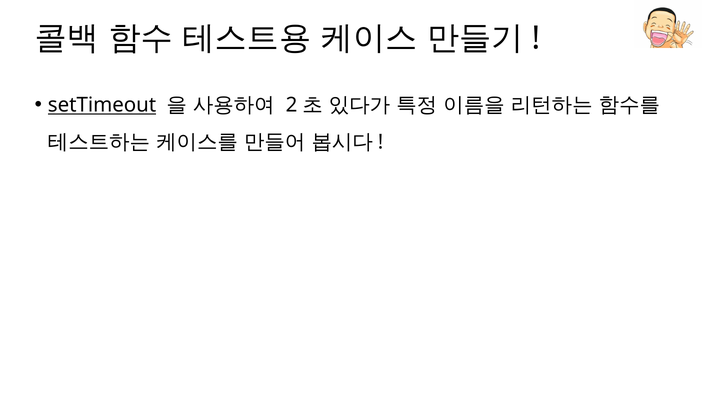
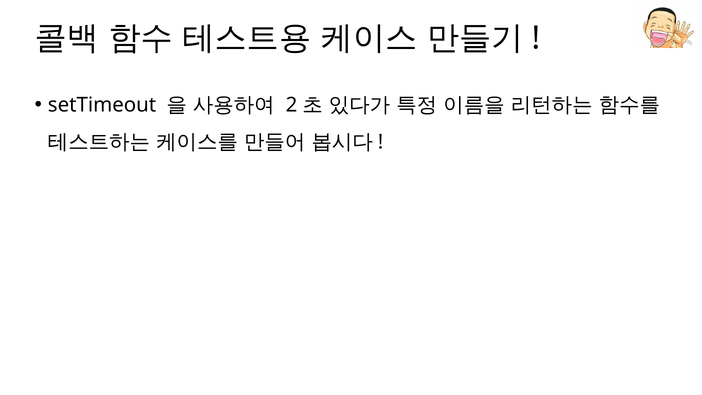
setTimeout underline: present -> none (102, 105)
